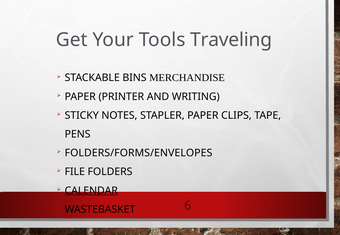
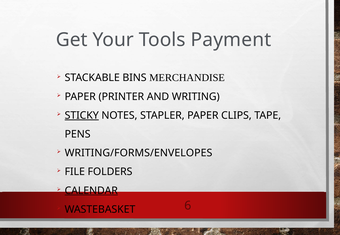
Traveling: Traveling -> Payment (231, 40)
STICKY underline: none -> present (82, 116)
FOLDERS/FORMS/ENVELOPES: FOLDERS/FORMS/ENVELOPES -> WRITING/FORMS/ENVELOPES (139, 153)
